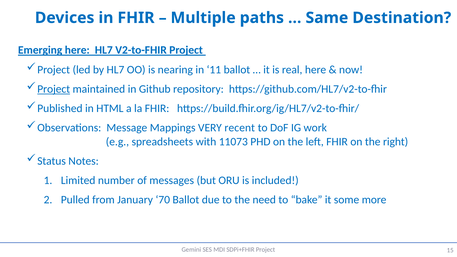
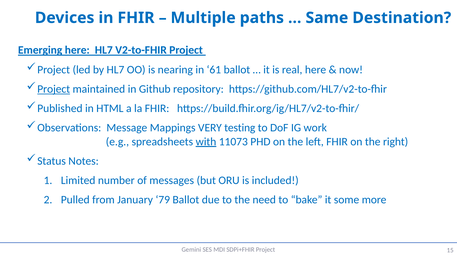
11: 11 -> 61 (214, 70)
recent: recent -> testing (240, 128)
with underline: none -> present (206, 142)
70: 70 -> 79 (163, 200)
